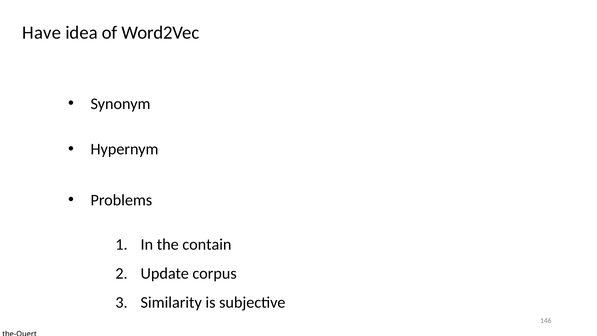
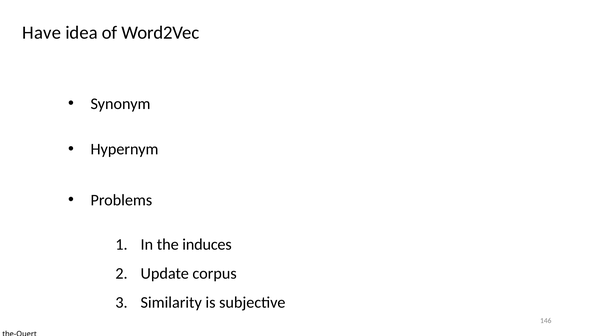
contain: contain -> induces (207, 244)
